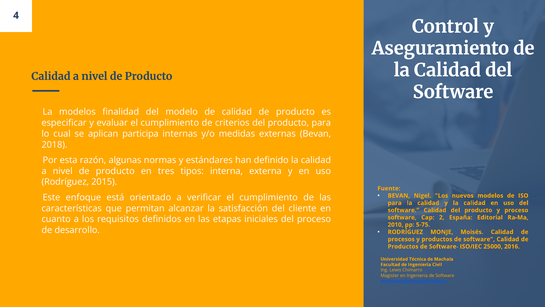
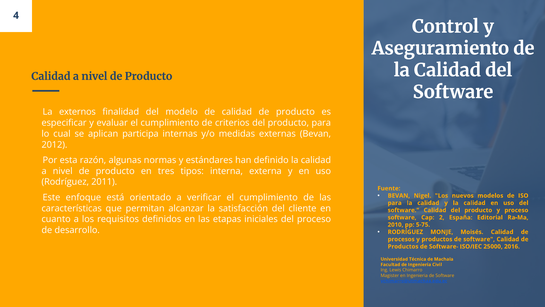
modelos: modelos -> externos (77, 112)
2018: 2018 -> 2012 (54, 144)
2015: 2015 -> 2011 (104, 182)
